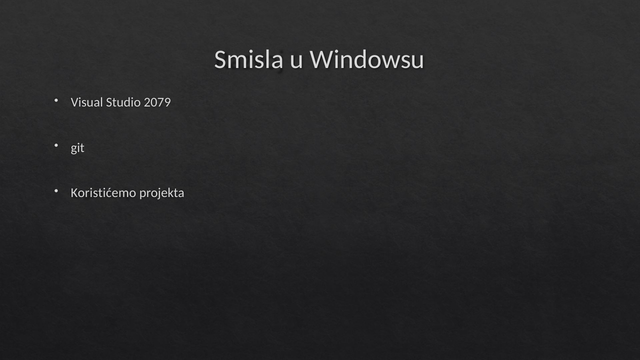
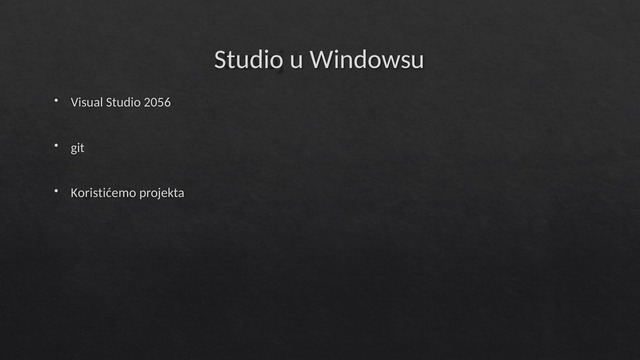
Smisla: Smisla -> Studio (249, 59)
2079: 2079 -> 2056 (157, 102)
